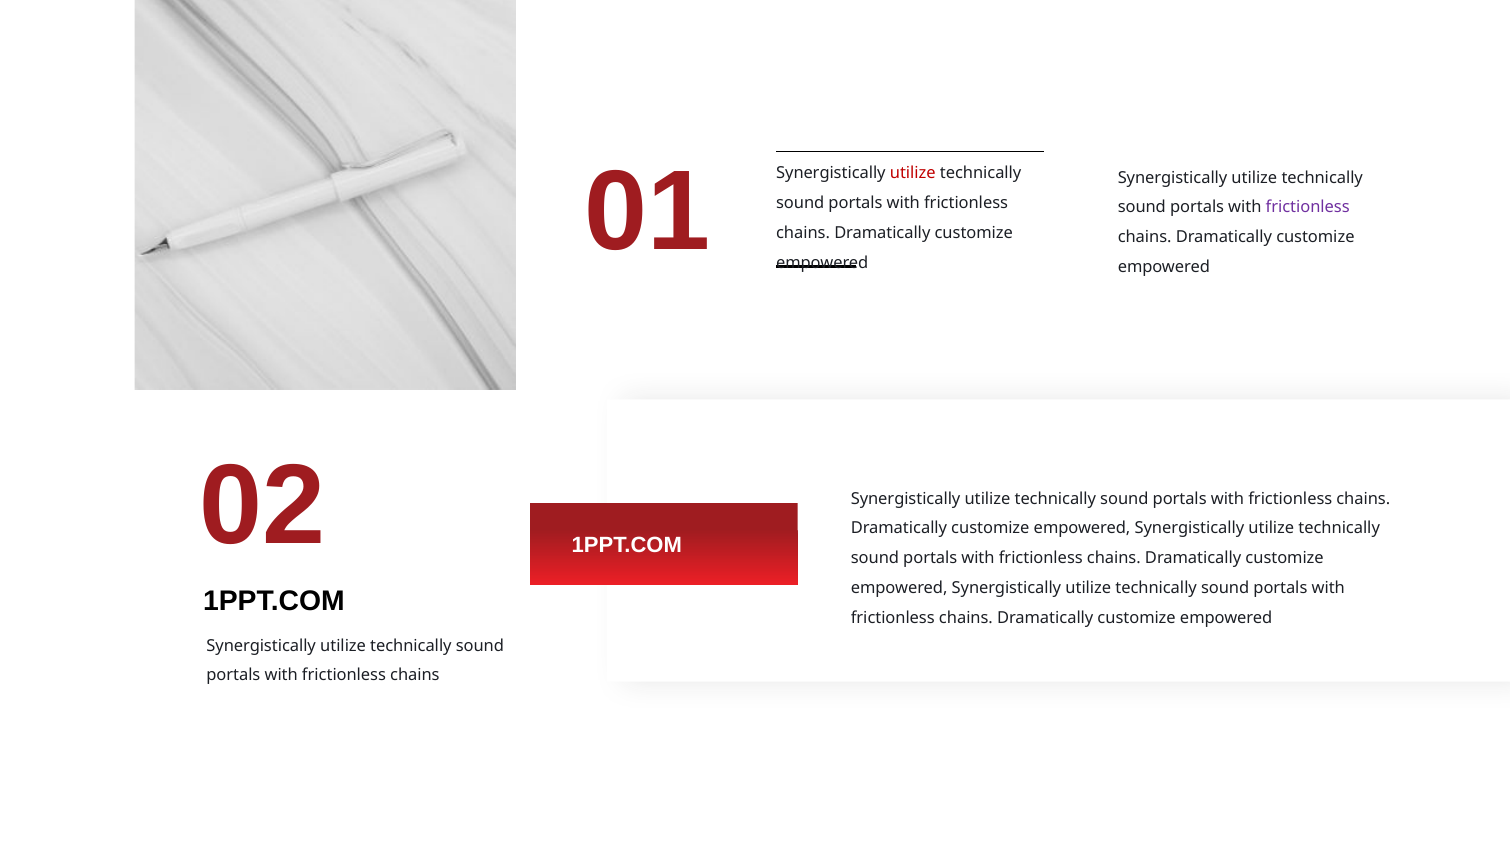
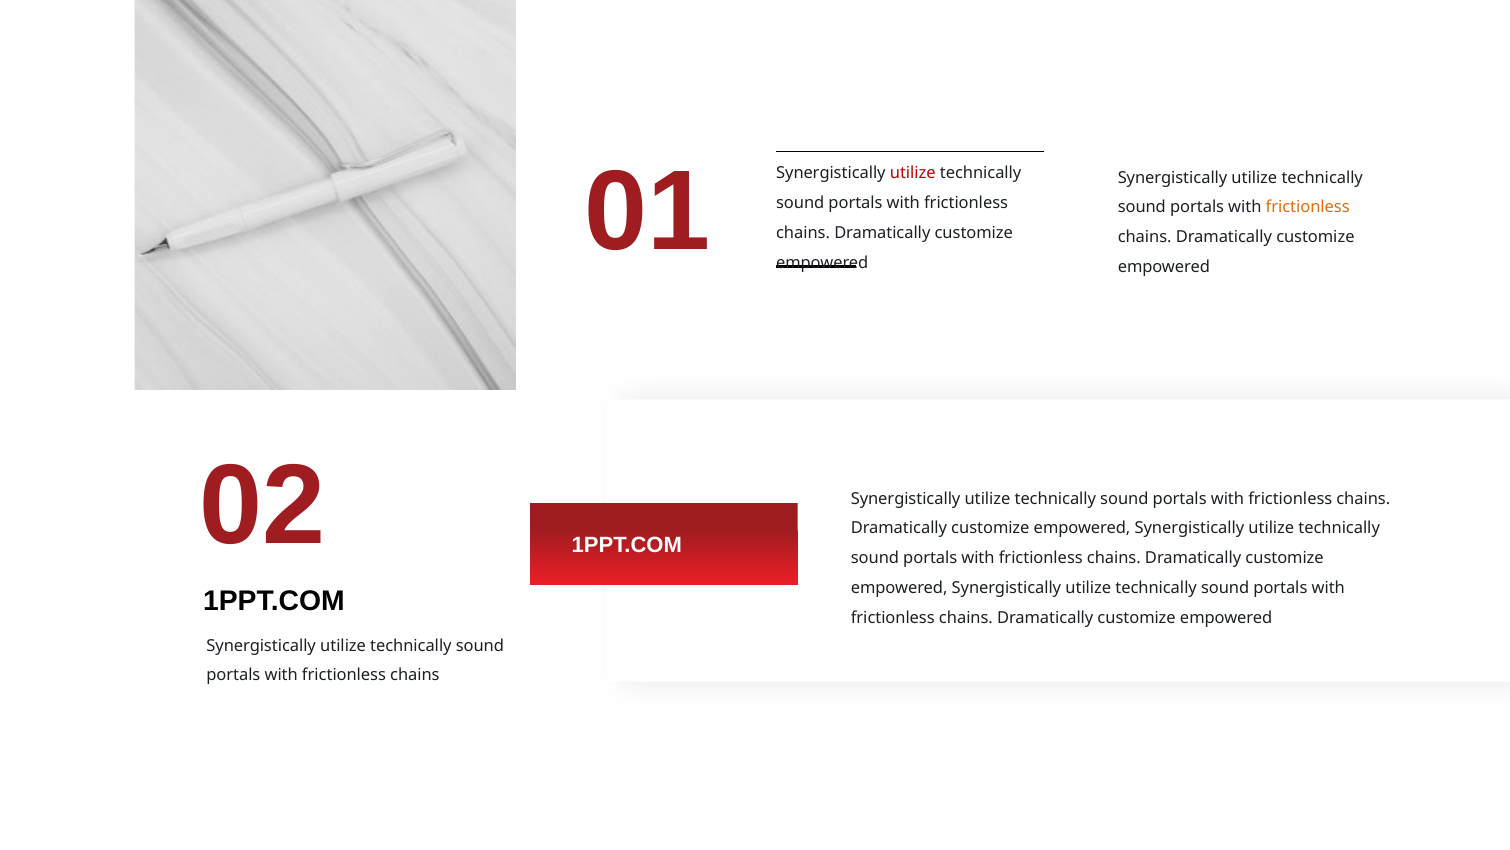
frictionless colour: purple -> orange (1308, 207)
